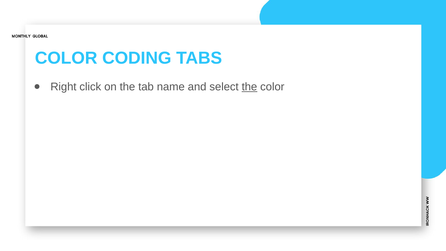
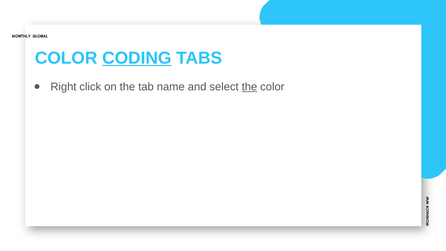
CODING underline: none -> present (137, 58)
